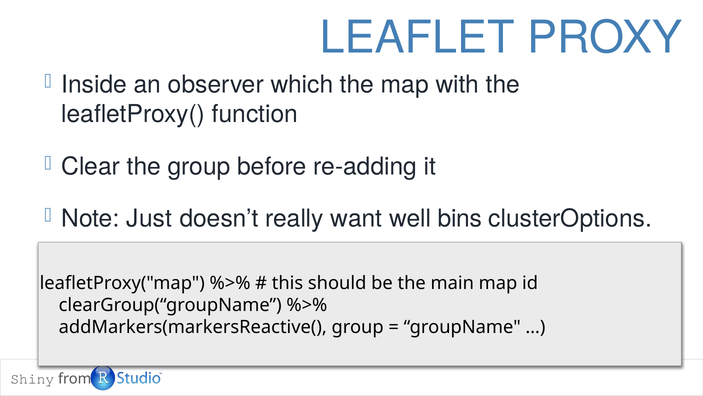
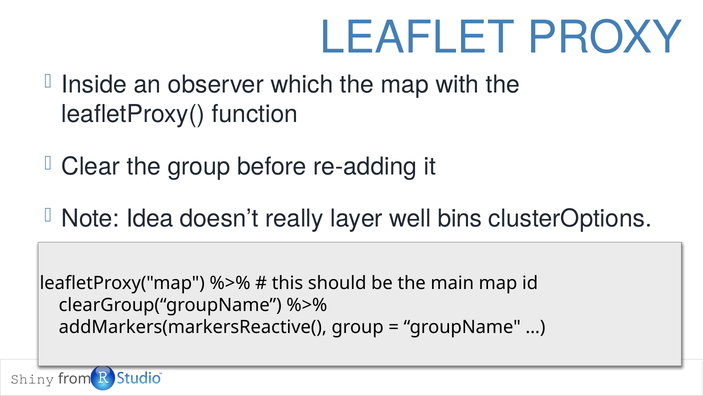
Just: Just -> Idea (150, 219)
want: want -> layer (356, 219)
